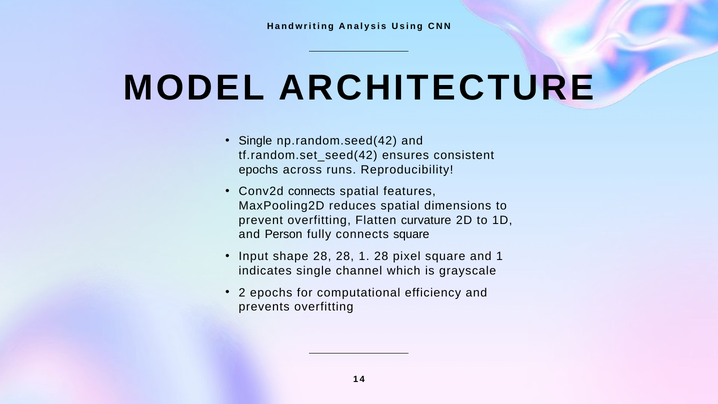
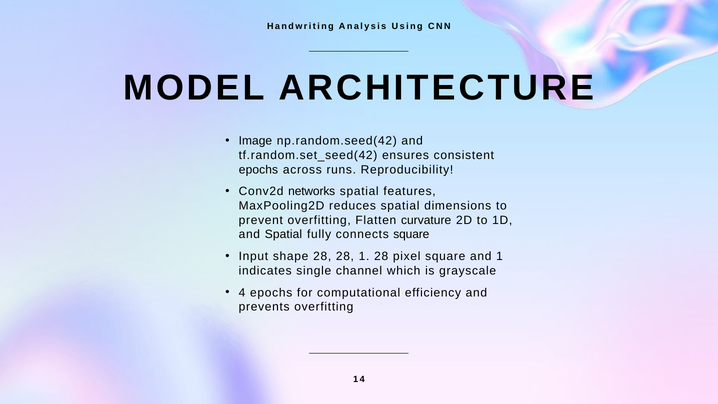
Single: Single -> Image (255, 141)
Conv2d connects: connects -> networks (312, 191)
and Person: Person -> Spatial (283, 234)
2: 2 -> 4 (242, 292)
